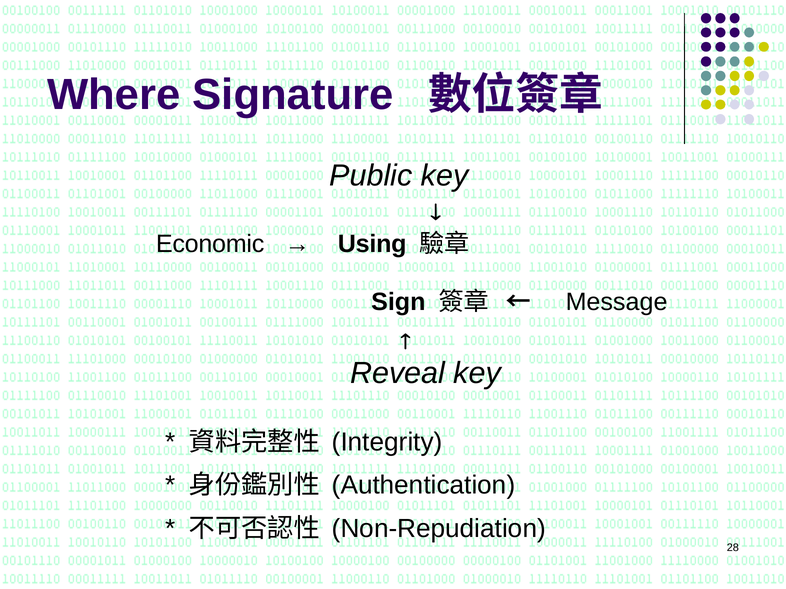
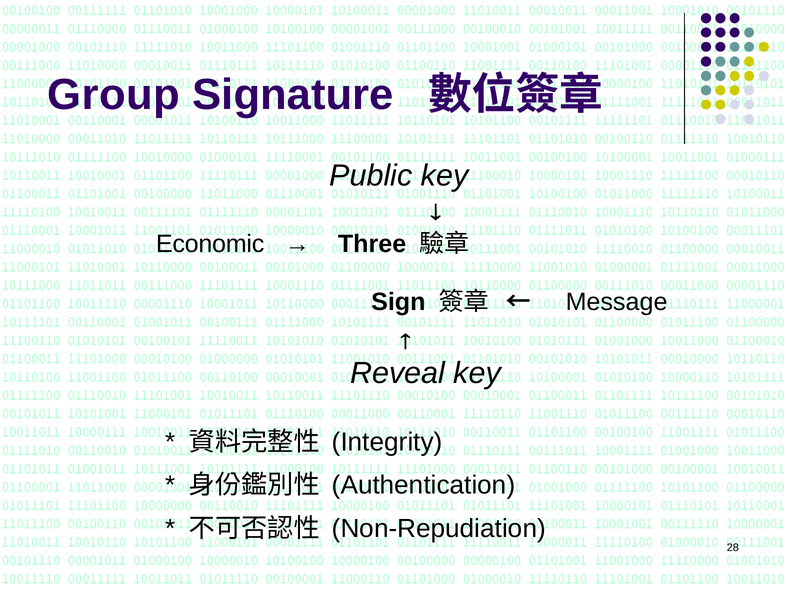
Where: Where -> Group (114, 95)
Using: Using -> Three (372, 244)
